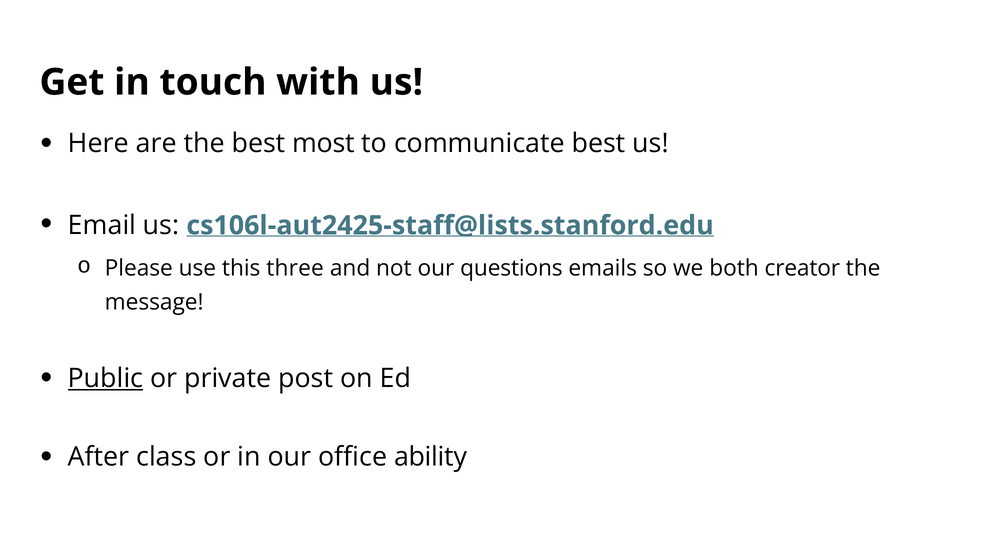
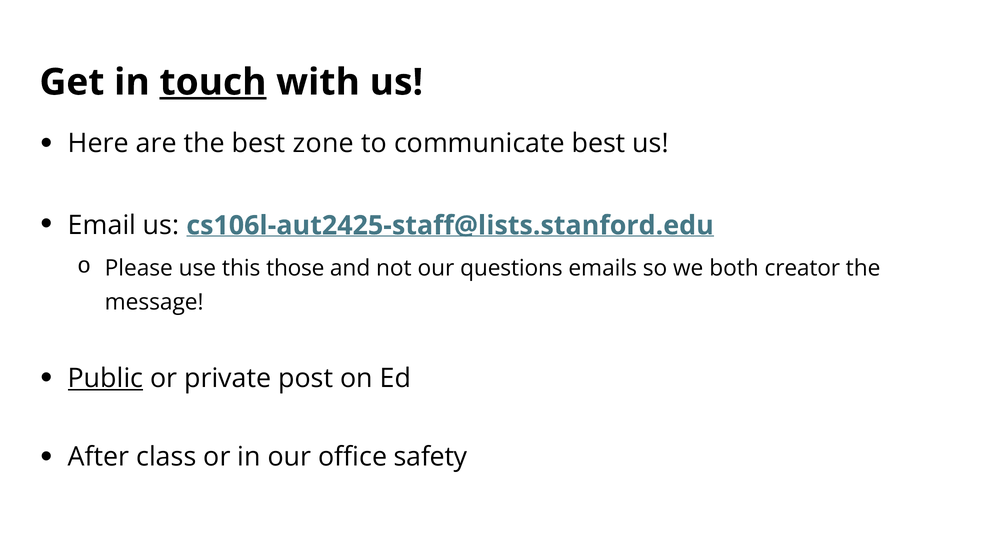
touch underline: none -> present (213, 82)
most: most -> zone (323, 143)
three: three -> those (295, 268)
ability: ability -> safety (431, 457)
